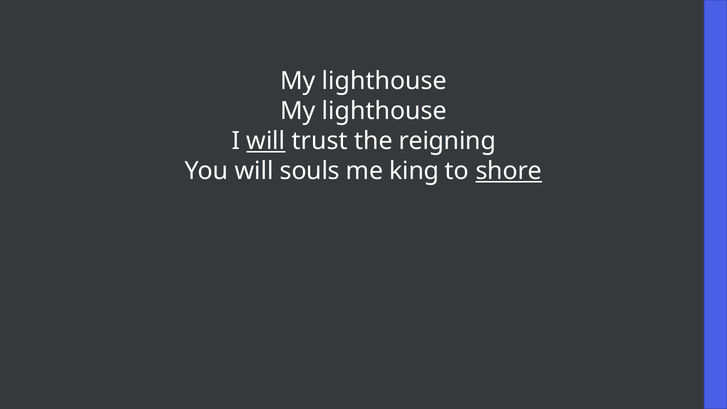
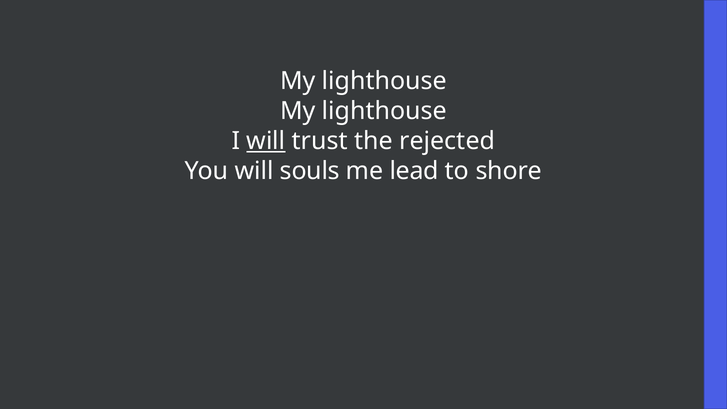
reigning: reigning -> rejected (447, 141)
king: king -> lead (414, 171)
shore underline: present -> none (509, 171)
